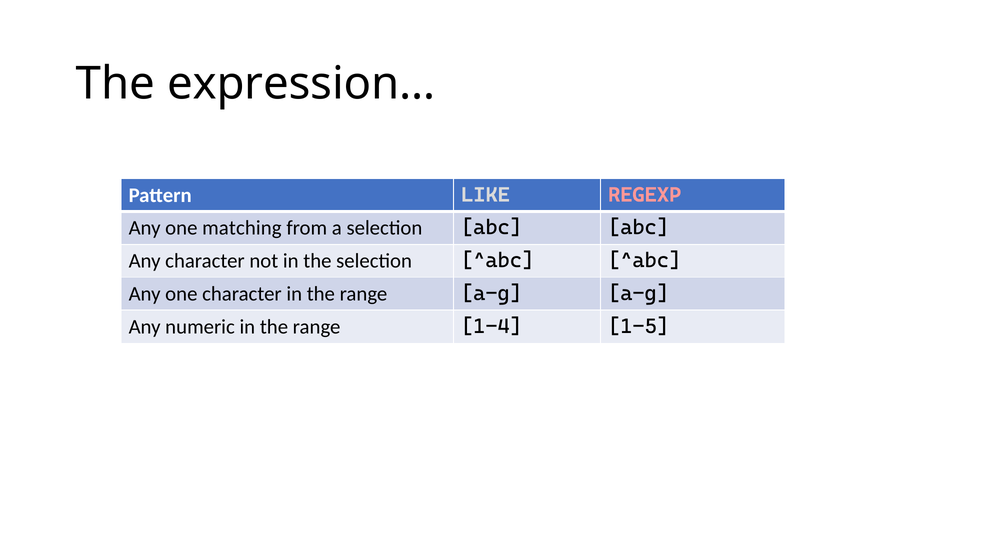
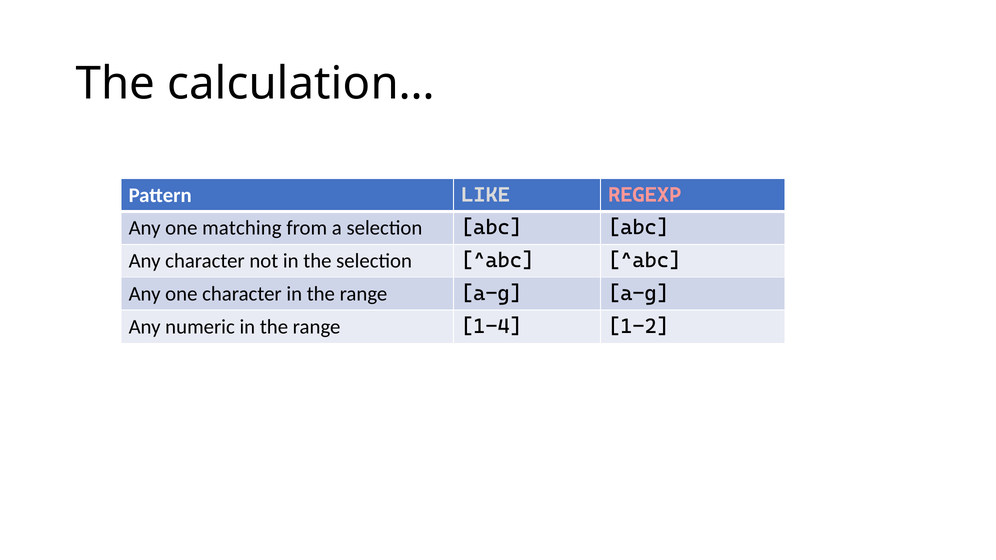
expression…: expression… -> calculation… (301, 84)
1-5: 1-5 -> 1-2 (639, 326)
